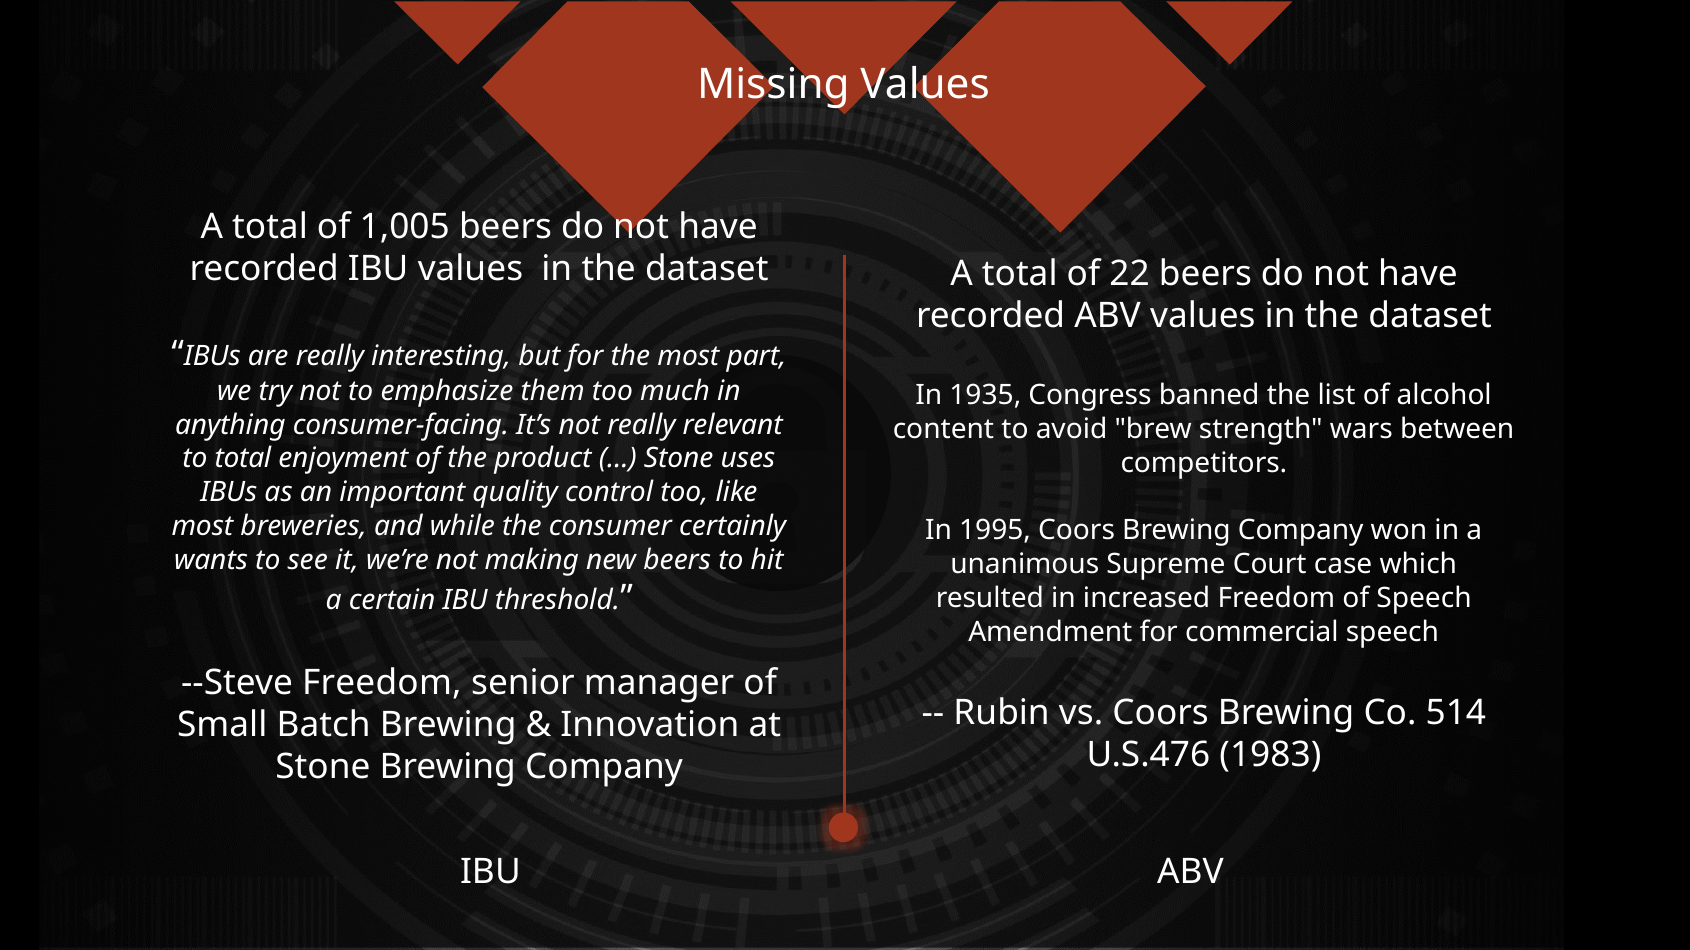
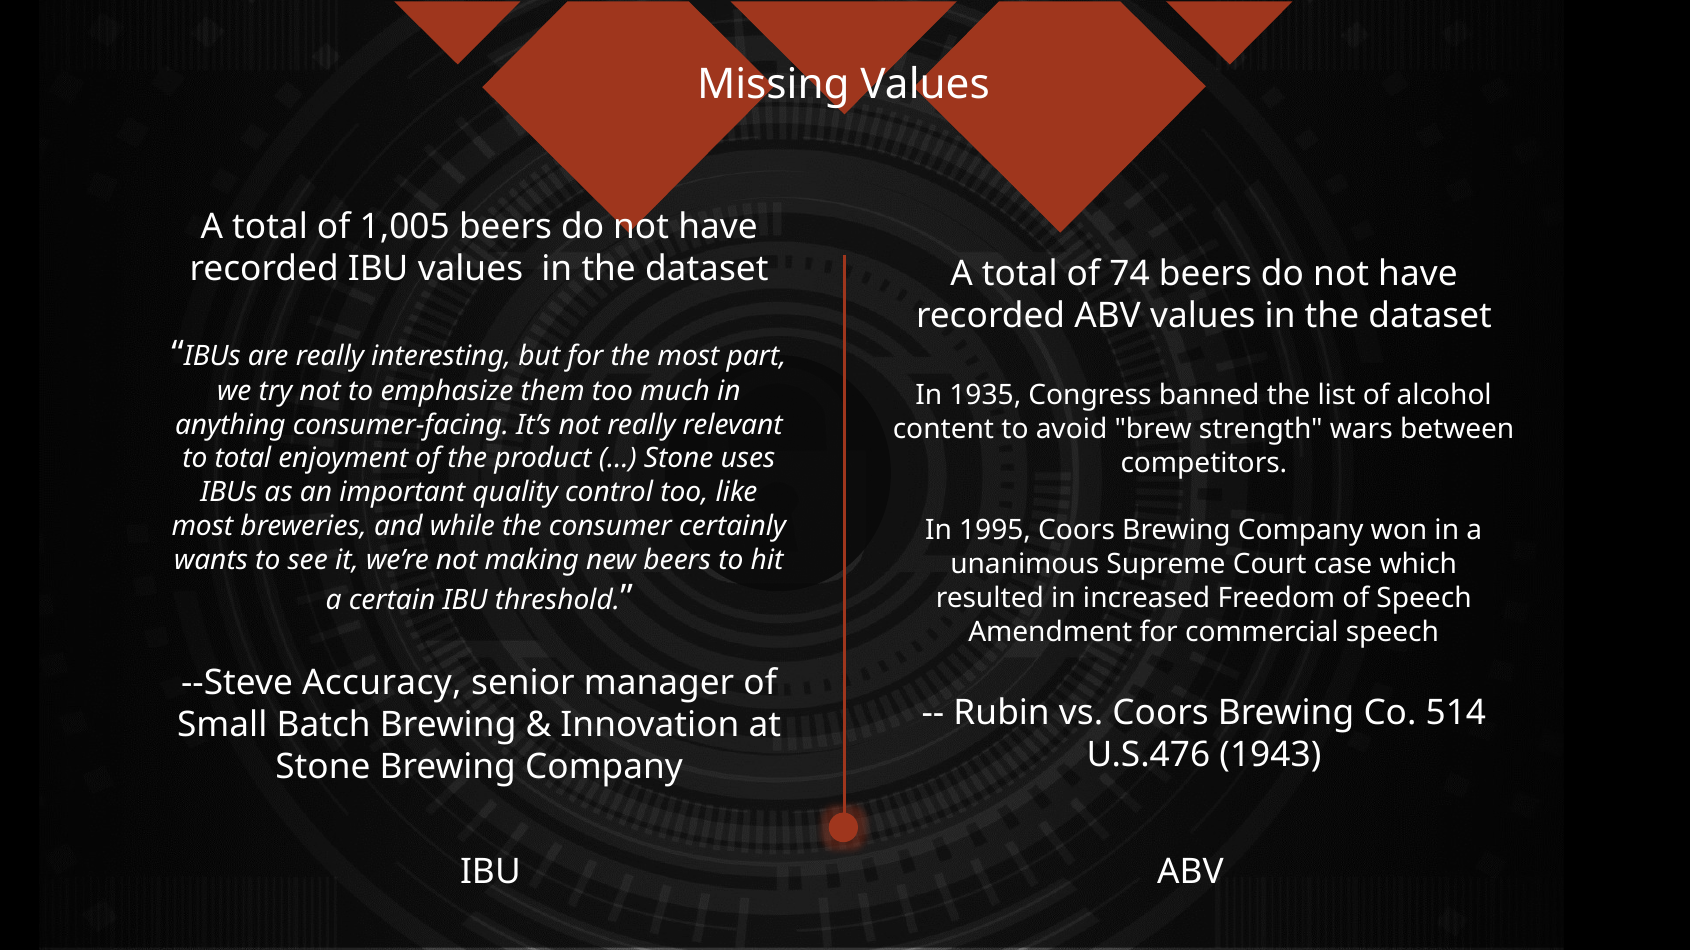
22: 22 -> 74 (1130, 274)
--Steve Freedom: Freedom -> Accuracy (382, 683)
1983: 1983 -> 1943 (1270, 755)
